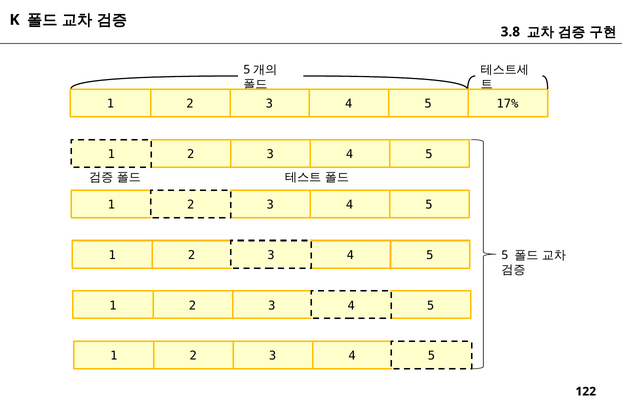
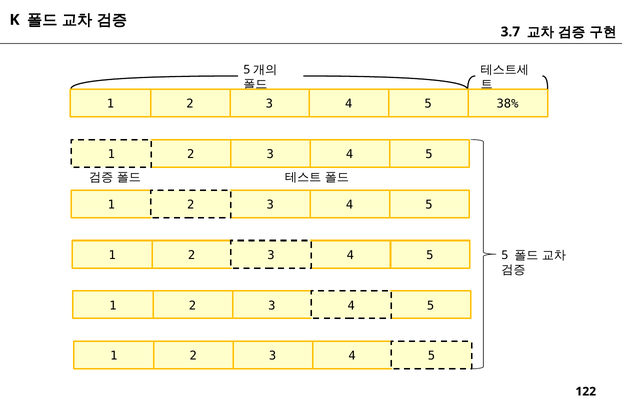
3.8: 3.8 -> 3.7 (510, 32)
17%: 17% -> 38% (508, 104)
